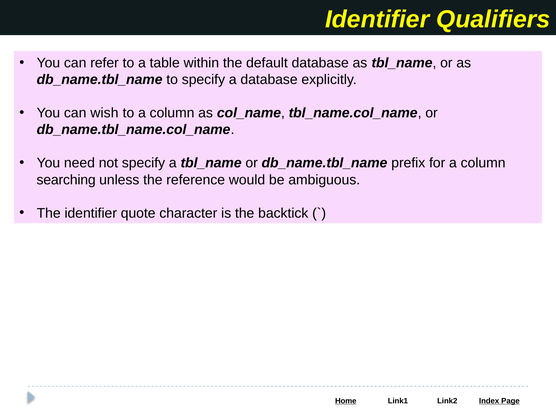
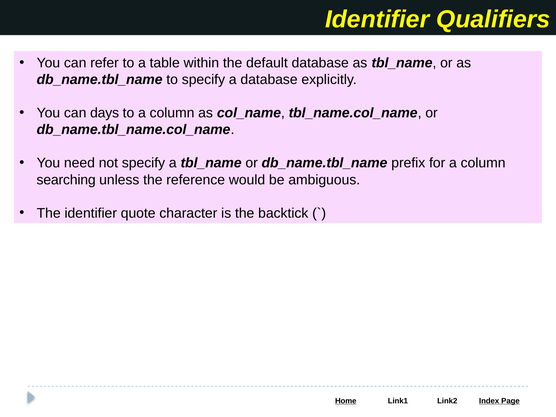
wish: wish -> days (105, 113)
